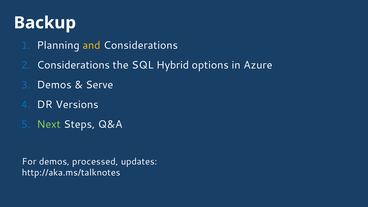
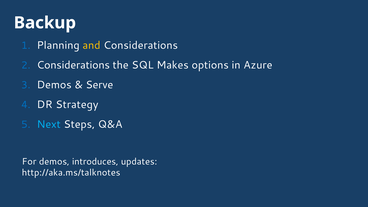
Hybrid: Hybrid -> Makes (173, 65)
Versions: Versions -> Strategy (77, 105)
Next colour: light green -> light blue (49, 124)
processed: processed -> introduces (95, 161)
